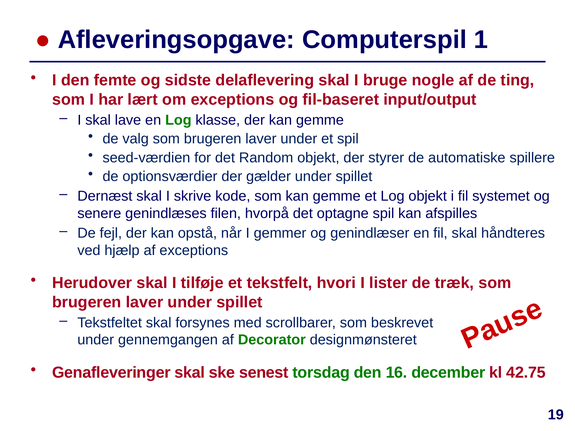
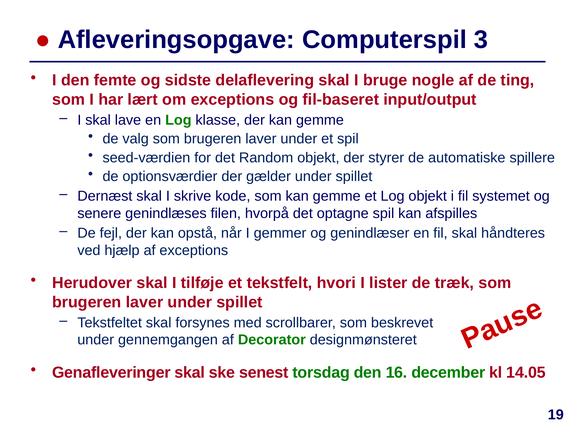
1: 1 -> 3 (481, 40)
42.75: 42.75 -> 14.05 (526, 373)
